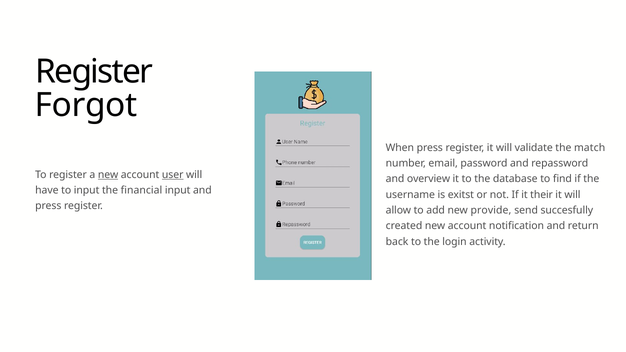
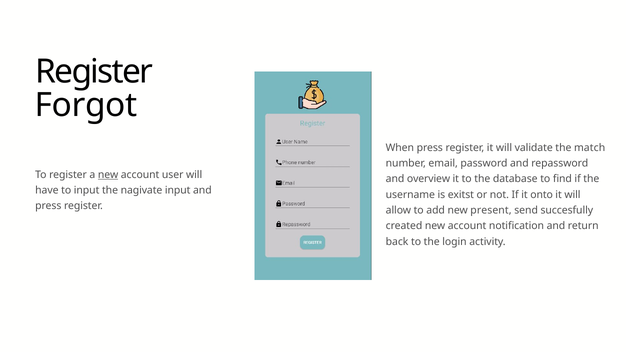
user underline: present -> none (173, 175)
financial: financial -> nagivate (142, 190)
their: their -> onto (542, 195)
provide: provide -> present (491, 210)
